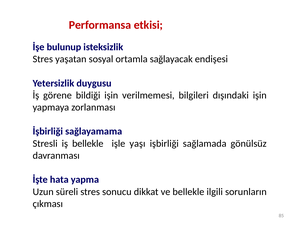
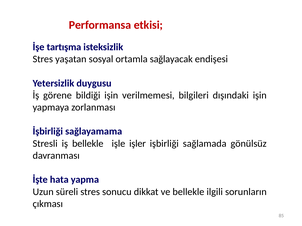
bulunup: bulunup -> tartışma (64, 47)
yaşı: yaşı -> işler (138, 144)
